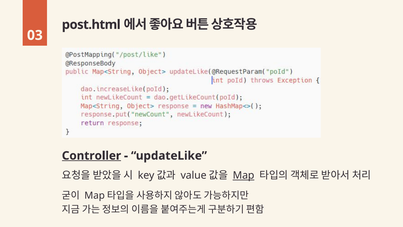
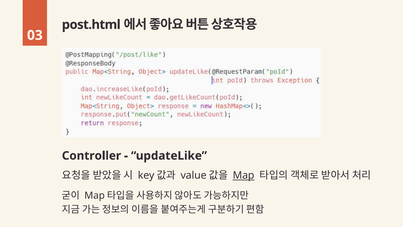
Controller underline: present -> none (91, 156)
